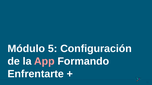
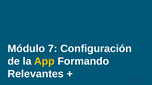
5: 5 -> 7 (53, 49)
App colour: pink -> yellow (44, 62)
Enfrentarte: Enfrentarte -> Relevantes (36, 74)
